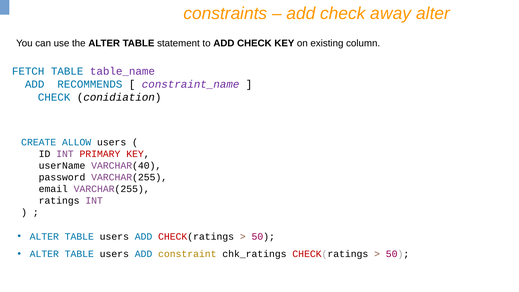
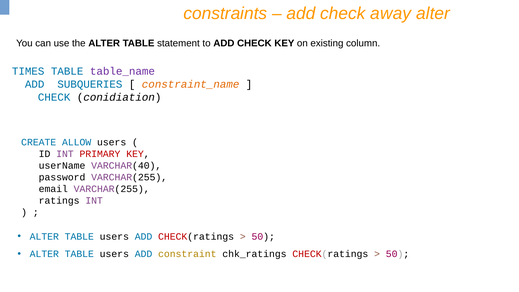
FETCH: FETCH -> TIMES (28, 71)
RECOMMENDS: RECOMMENDS -> SUBQUERIES (90, 84)
constraint_name colour: purple -> orange (191, 84)
